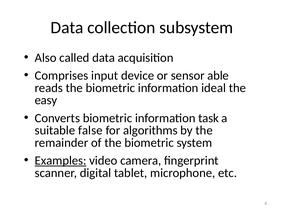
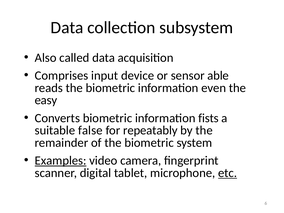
ideal: ideal -> even (214, 88)
task: task -> fists (208, 118)
algorithms: algorithms -> repeatably (150, 130)
etc underline: none -> present (228, 173)
